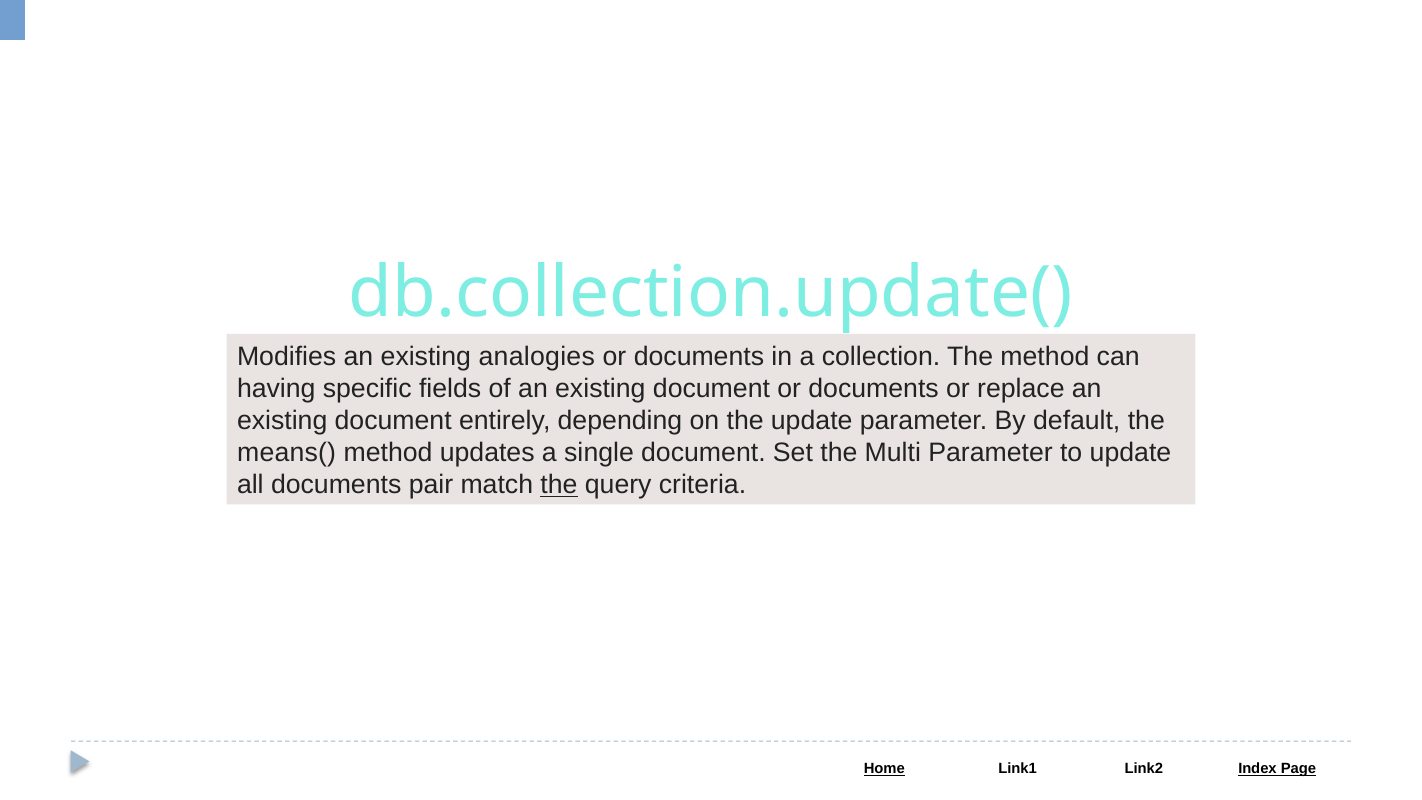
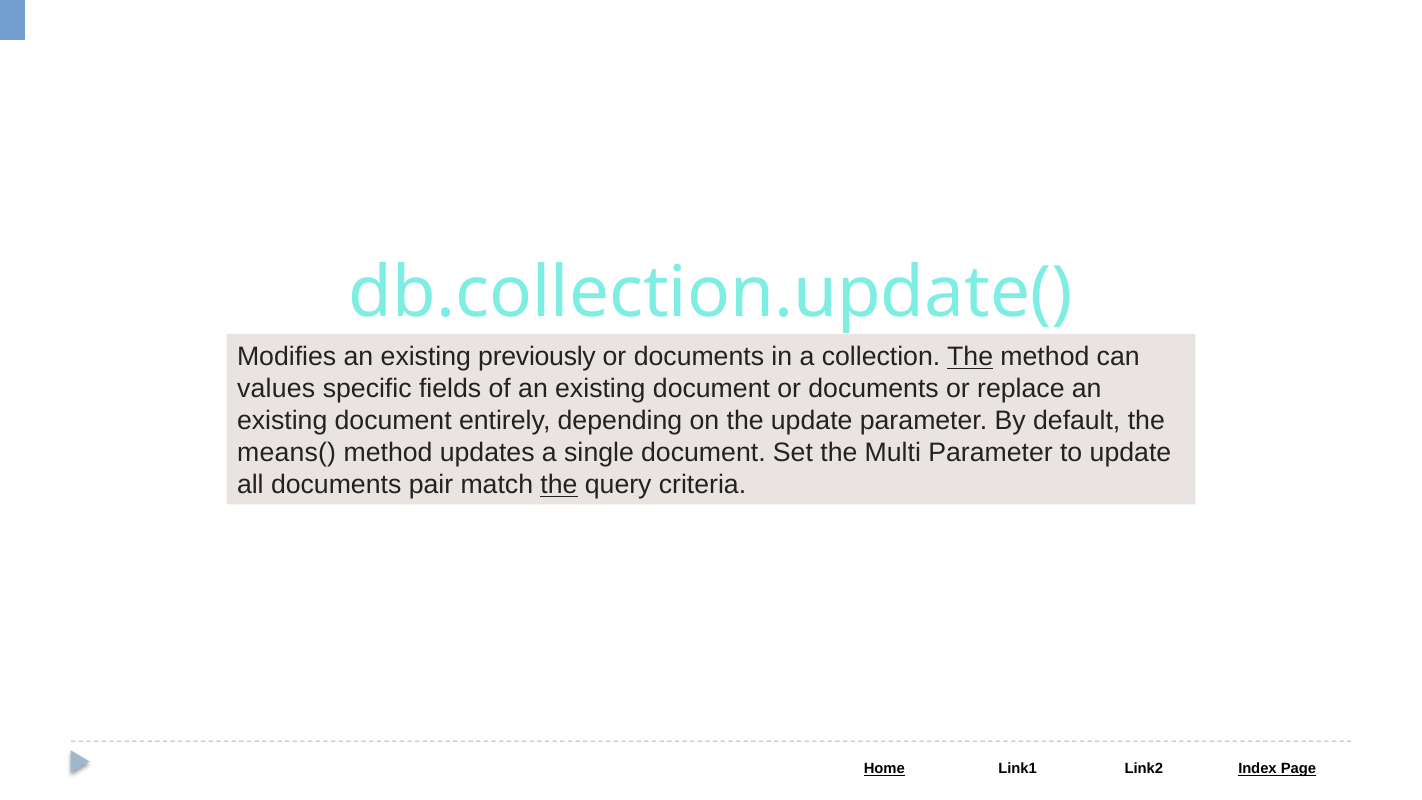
analogies: analogies -> previously (537, 357)
The underline: none -> present (970, 357)
having: having -> values (276, 389)
